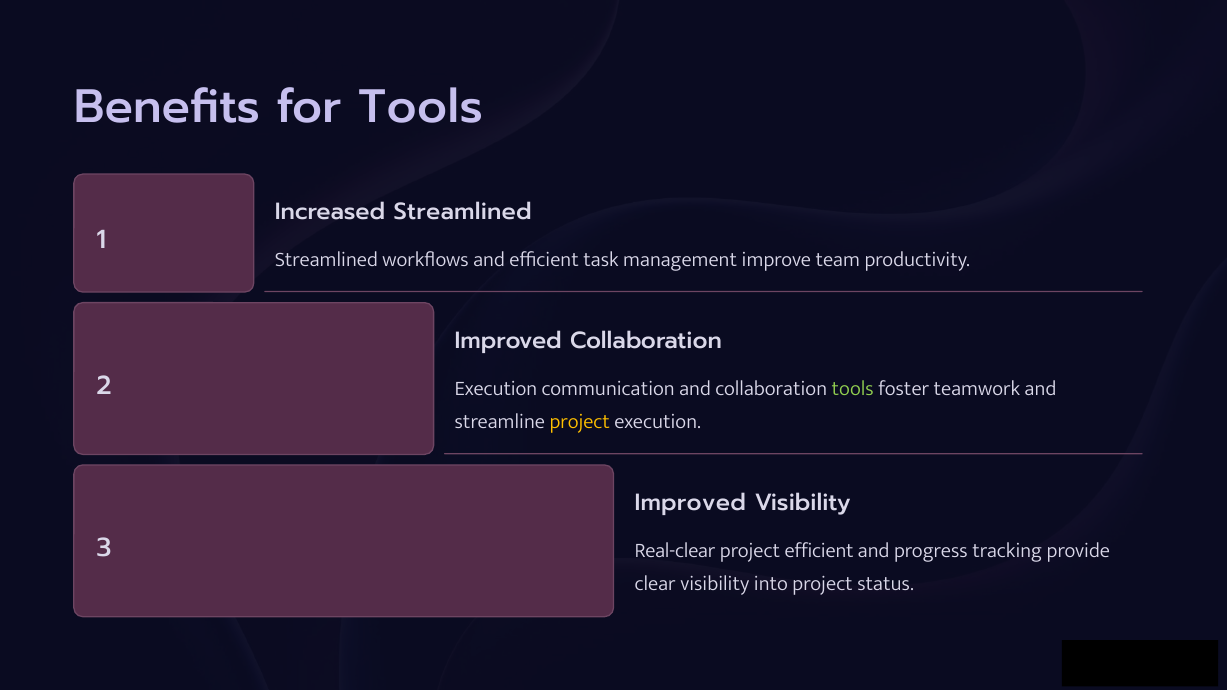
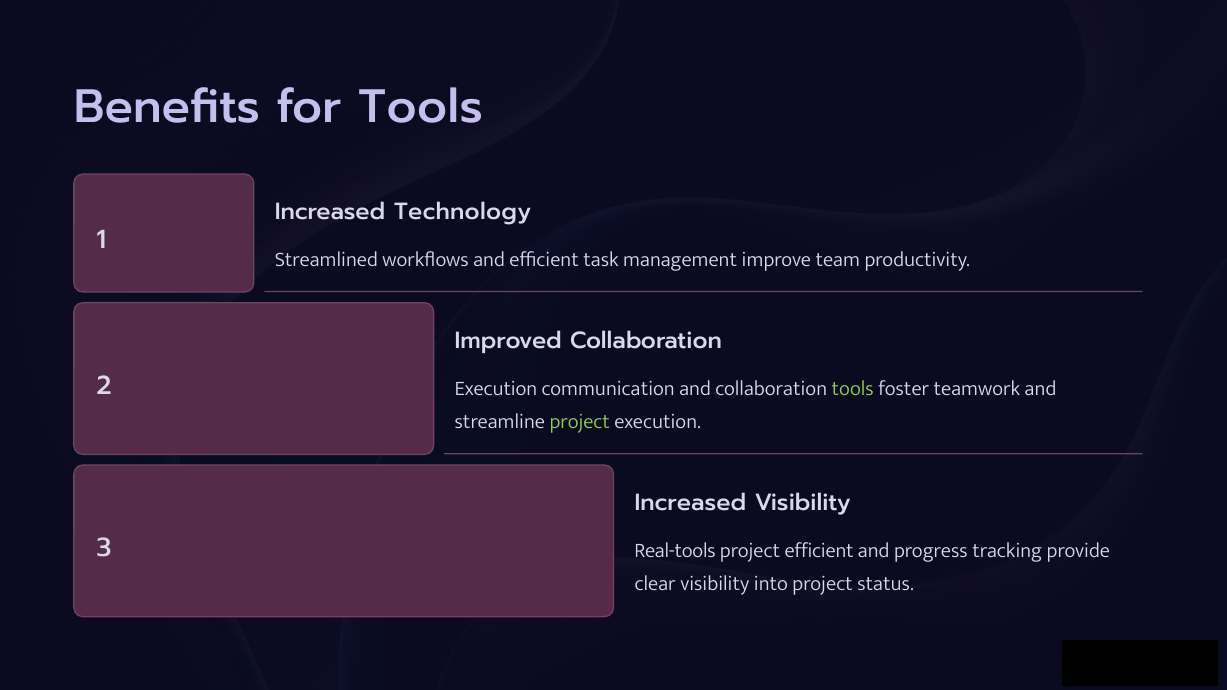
Increased Streamlined: Streamlined -> Technology (463, 212)
project colour: yellow -> light green (580, 422)
Improved: Improved -> Increased (690, 503)
Real-clear: Real-clear -> Real-tools (675, 551)
